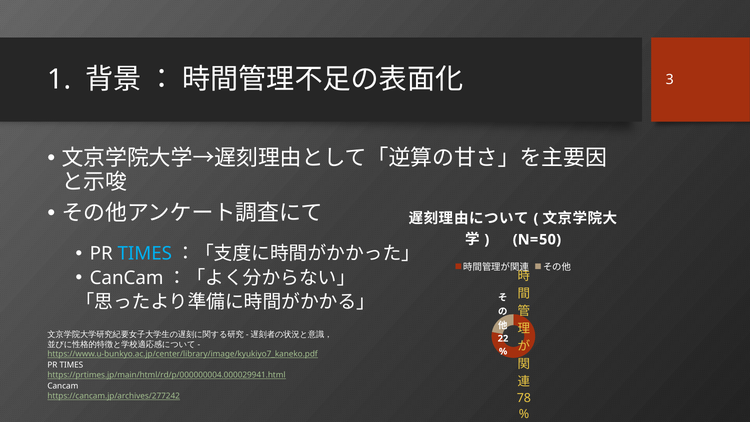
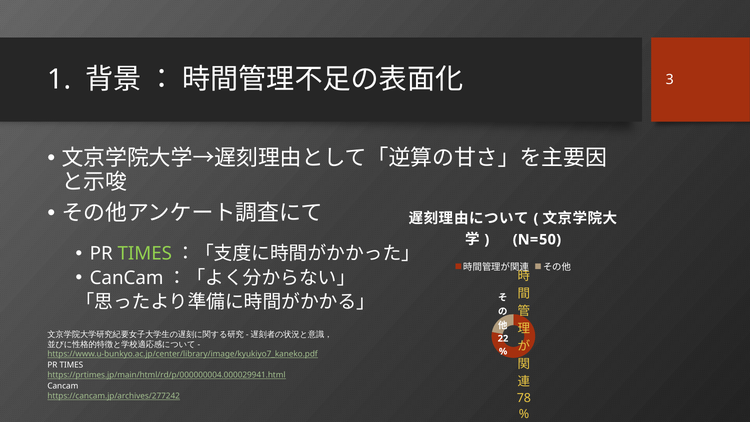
TIMES colour: light blue -> light green (145, 254)
